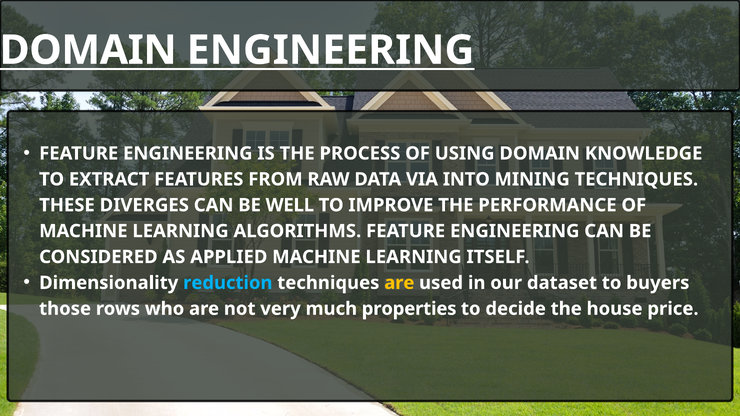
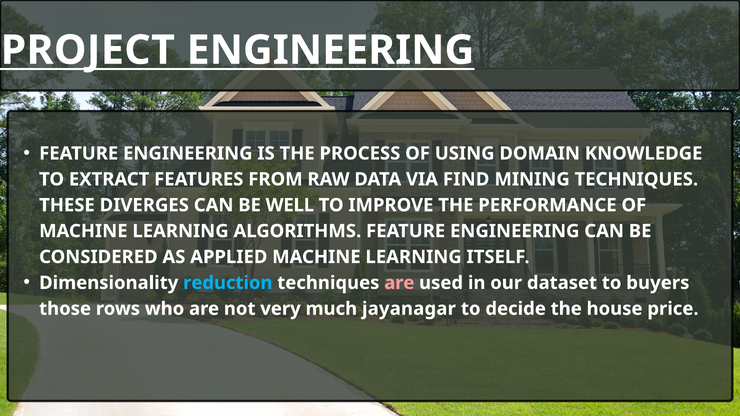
DOMAIN: DOMAIN -> PROJECT (88, 50)
INTO: INTO -> FIND (466, 179)
are colour: yellow -> pink (399, 283)
properties: properties -> jayanagar (409, 309)
